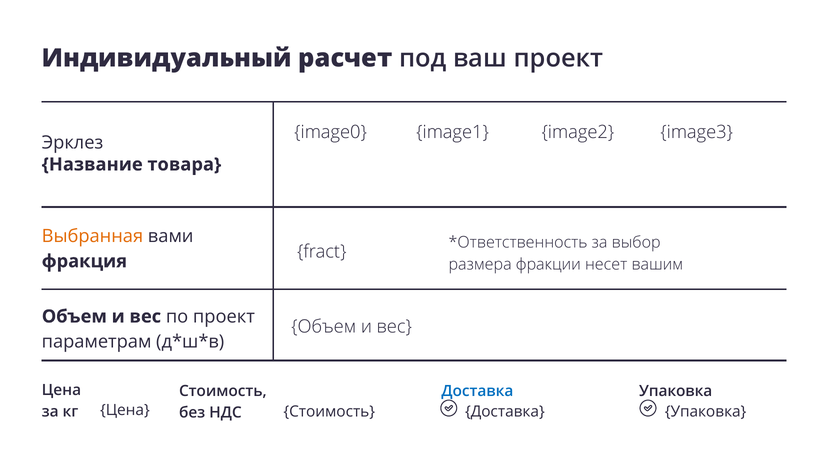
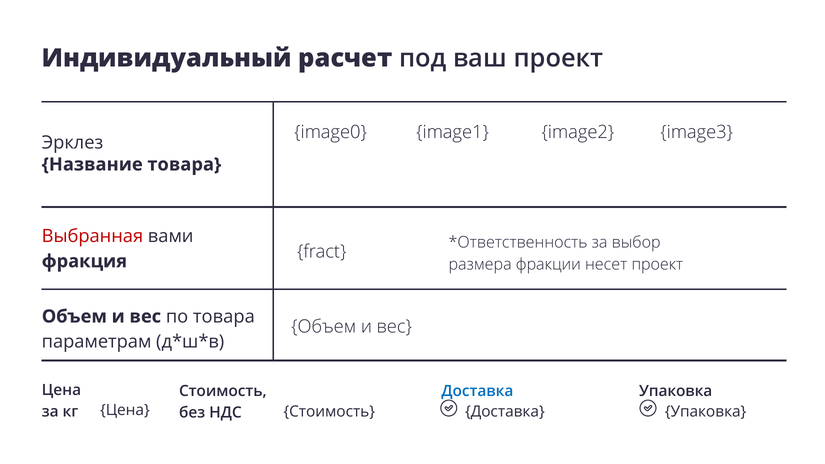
Выбранная colour: orange -> red (92, 236)
несет вашим: вашим -> проект (657, 264)
по проект: проект -> товара (224, 317)
